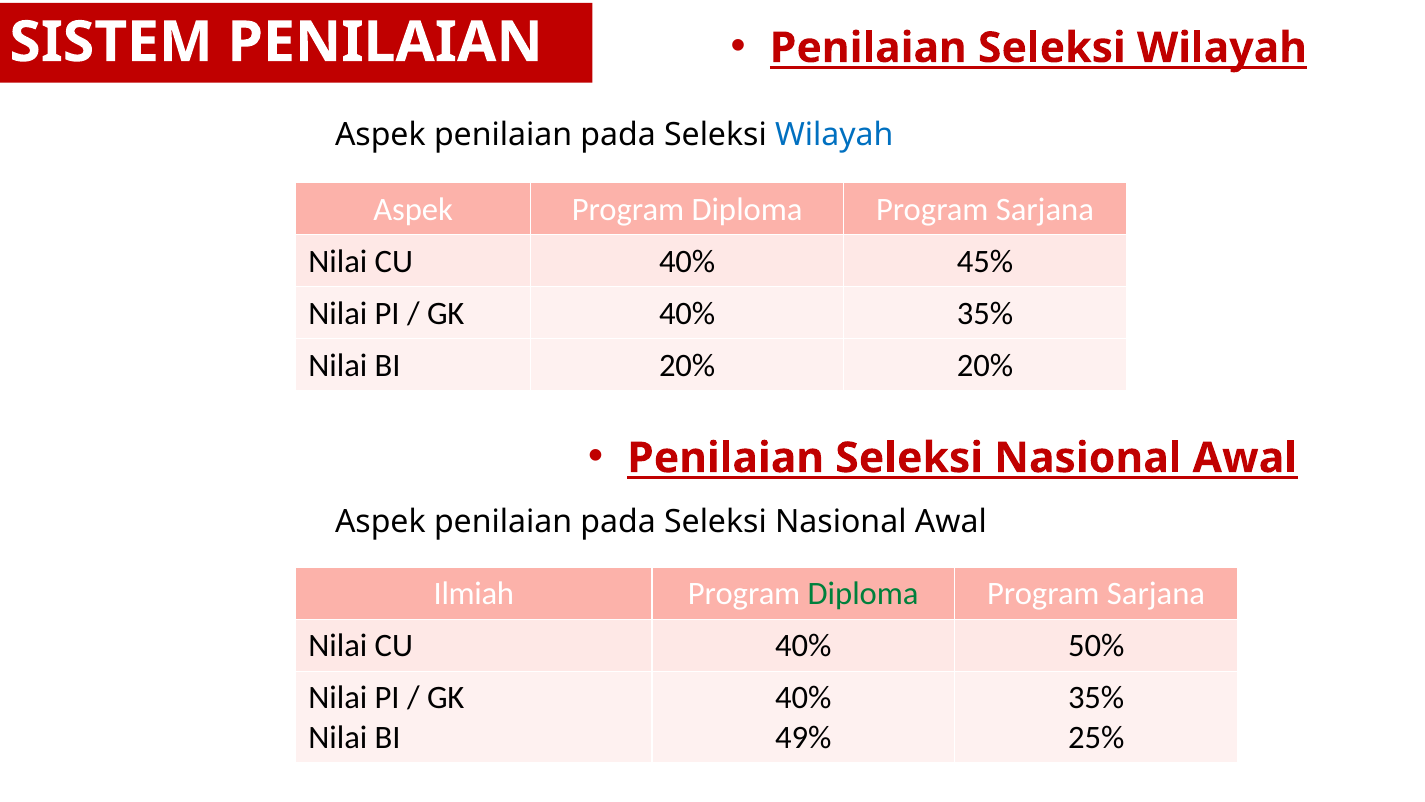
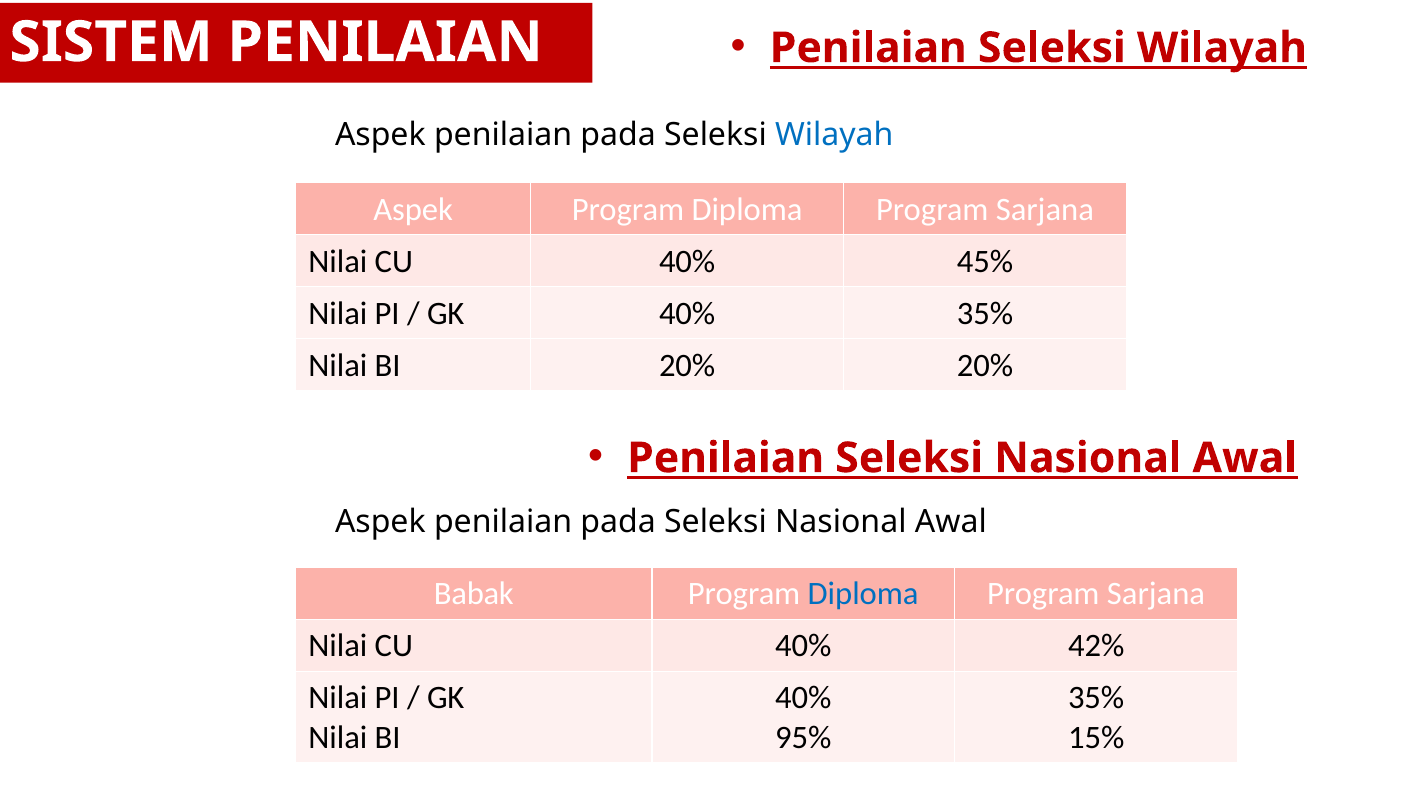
Ilmiah: Ilmiah -> Babak (474, 594)
Diploma colour: green -> blue (863, 594)
50%: 50% -> 42% (1096, 646)
49%: 49% -> 95% (803, 737)
25%: 25% -> 15% (1096, 737)
